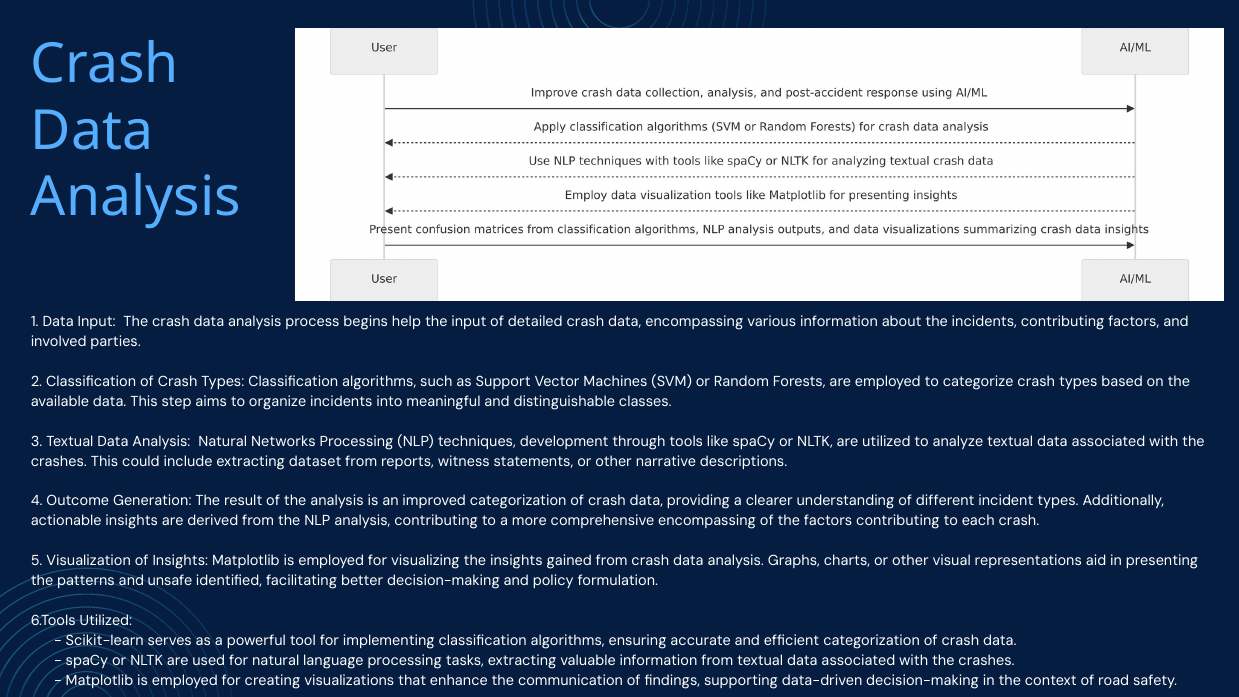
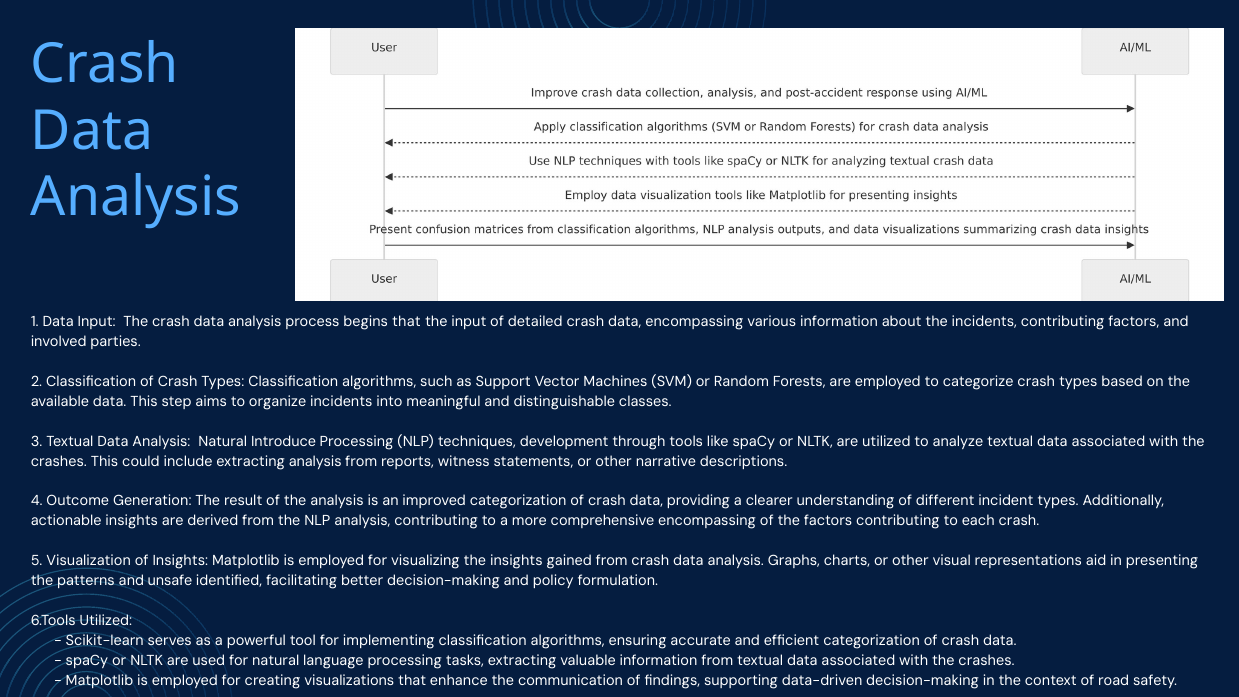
begins help: help -> that (406, 322)
Networks: Networks -> Introduce (284, 441)
extracting dataset: dataset -> analysis (315, 461)
